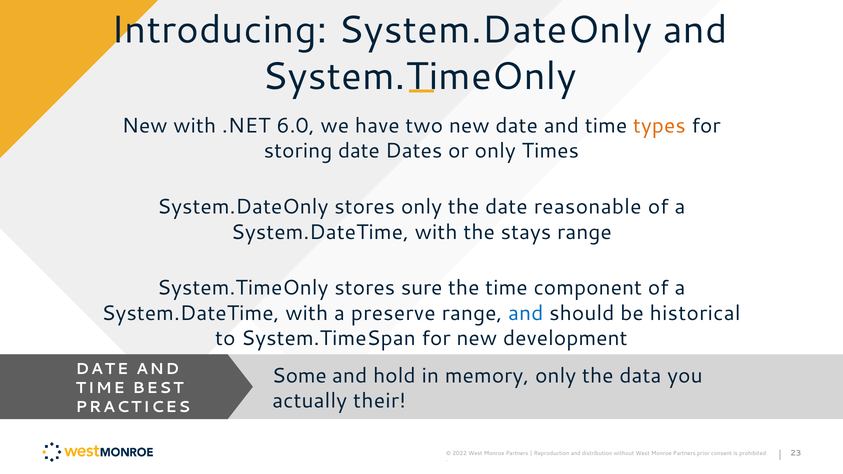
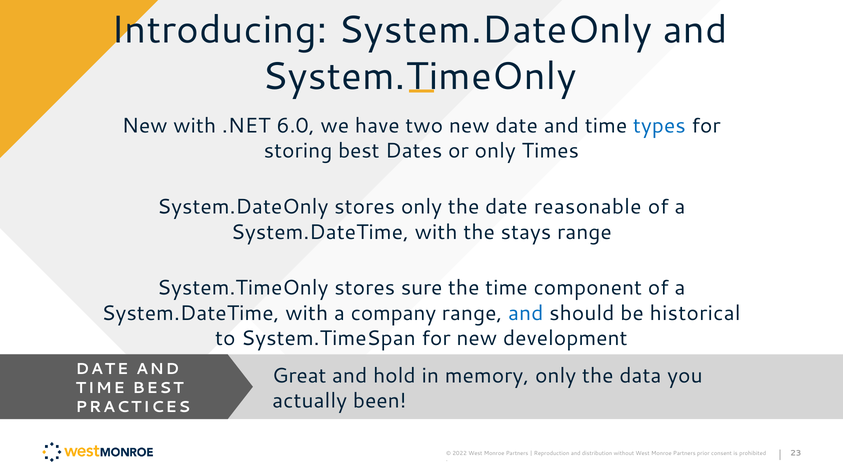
types colour: orange -> blue (659, 126)
storing date: date -> best (359, 151)
preserve: preserve -> company (393, 313)
Some: Some -> Great (299, 376)
their: their -> been (380, 401)
